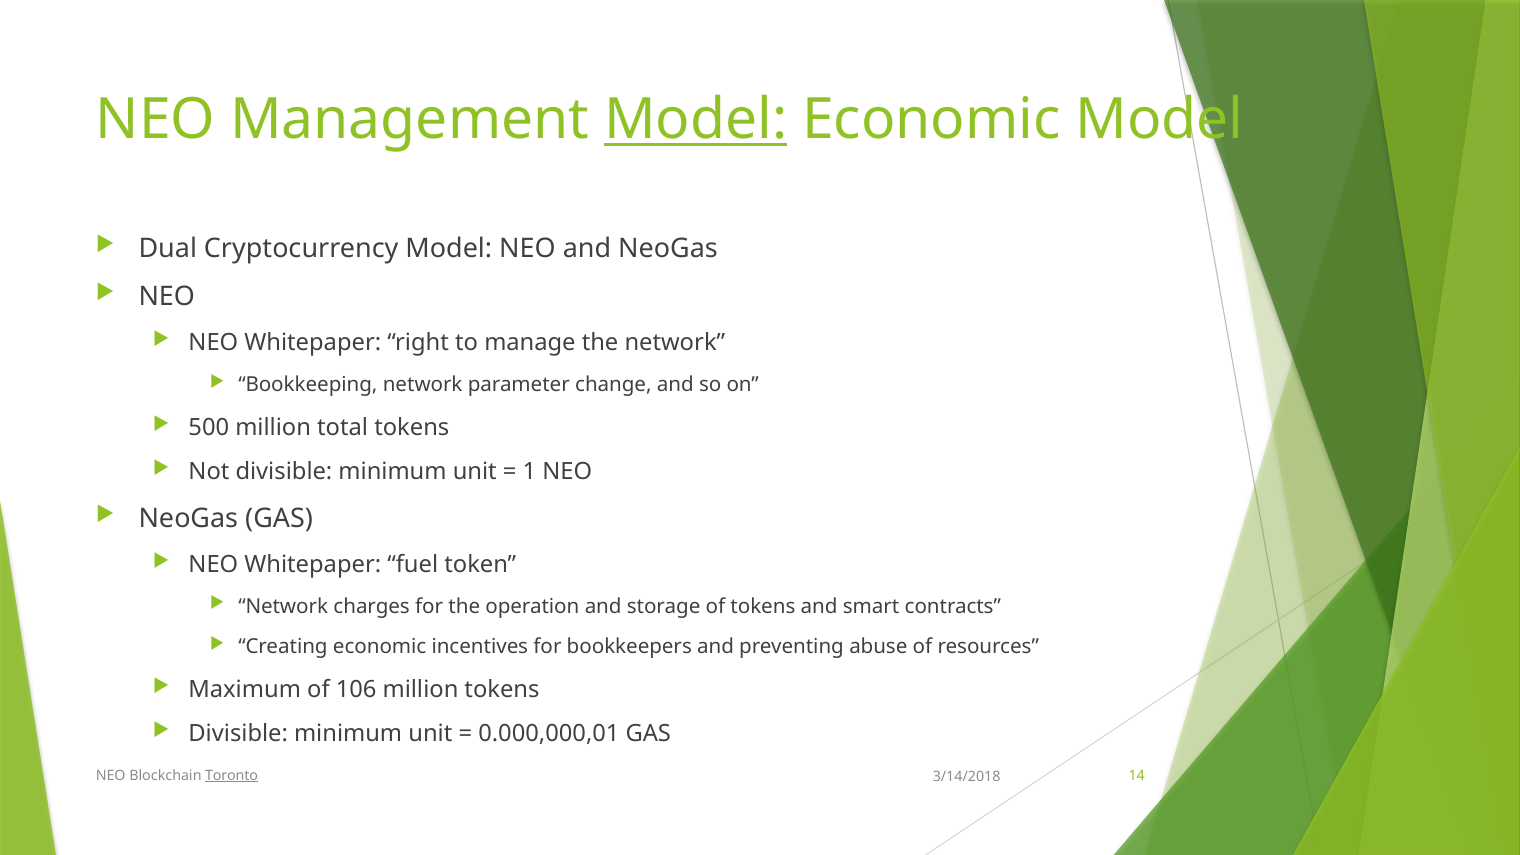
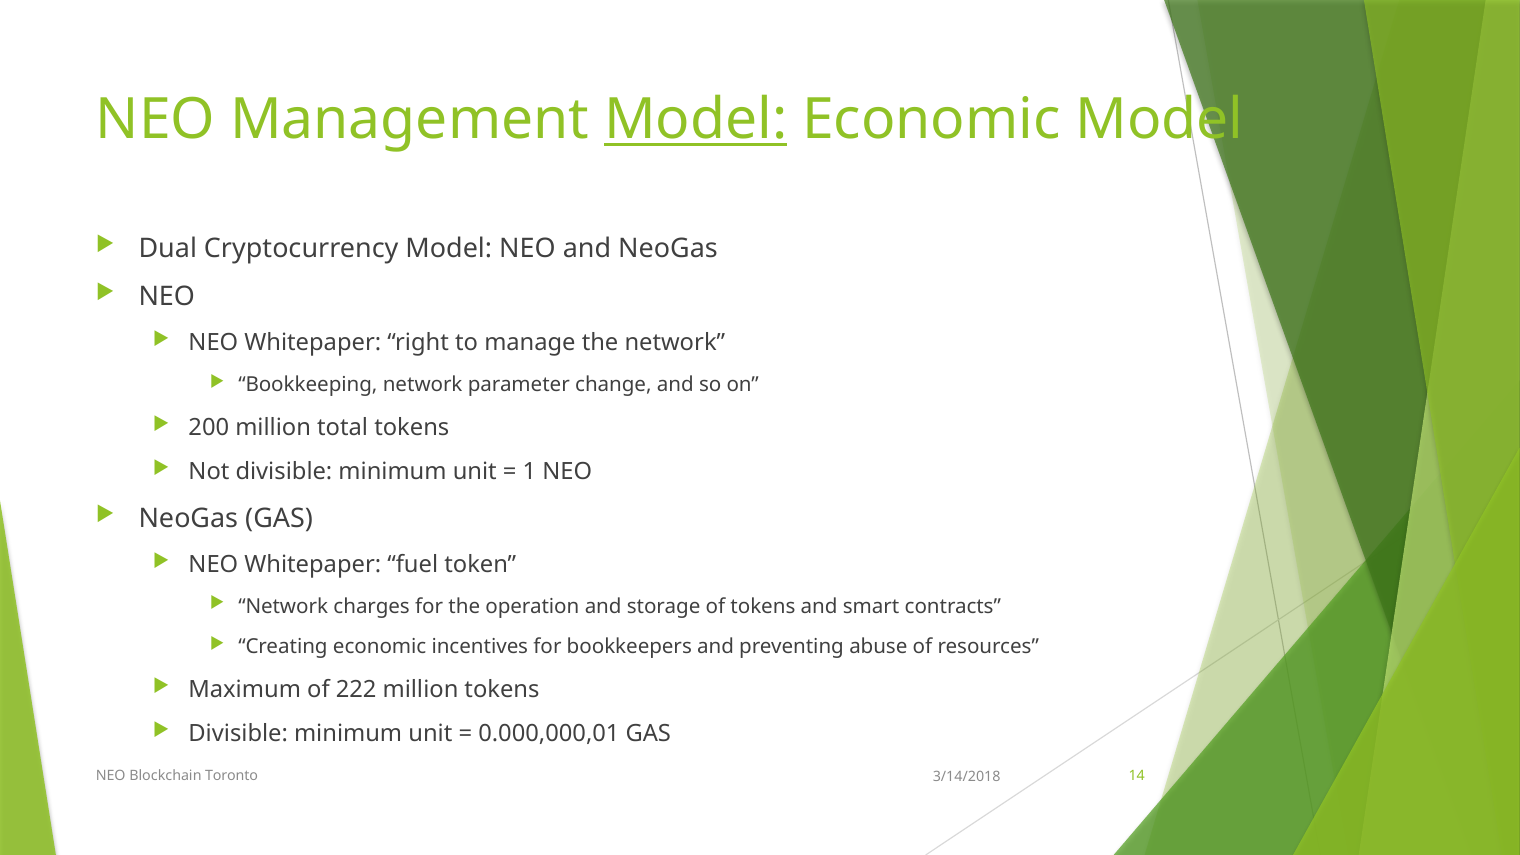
500: 500 -> 200 (209, 427)
106: 106 -> 222 (356, 690)
Toronto underline: present -> none (232, 776)
